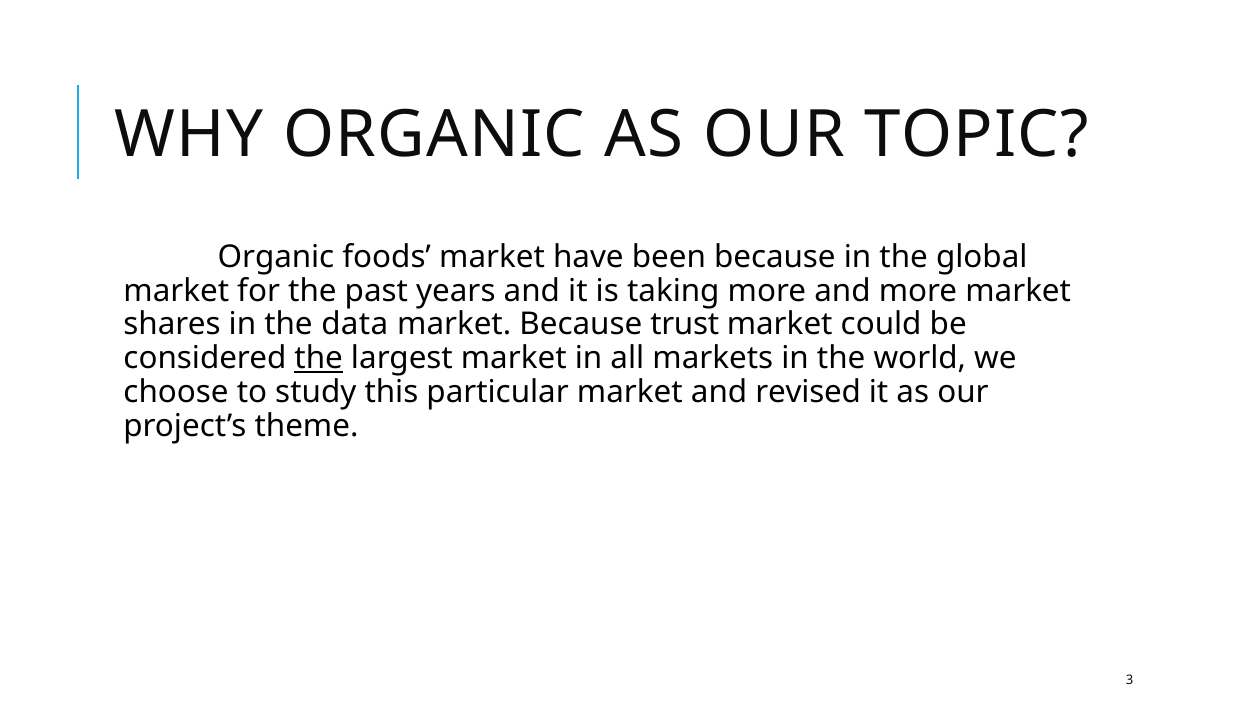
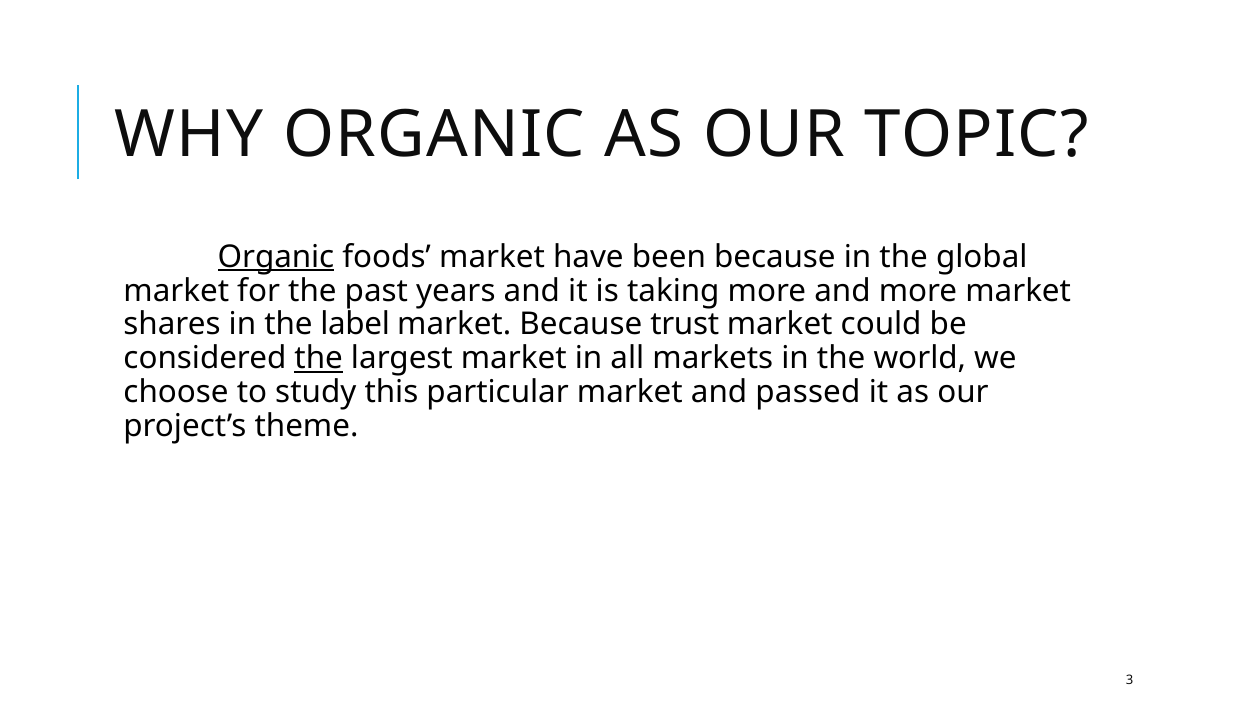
Organic underline: none -> present (276, 257)
data: data -> label (355, 325)
revised: revised -> passed (808, 393)
